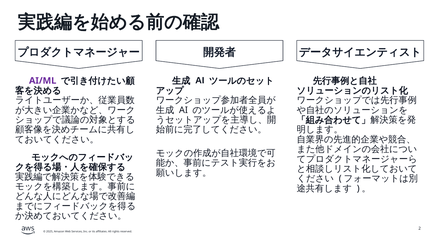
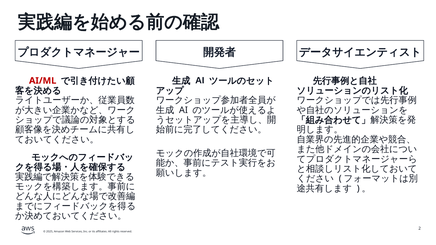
AI/ML colour: purple -> red (43, 81)
